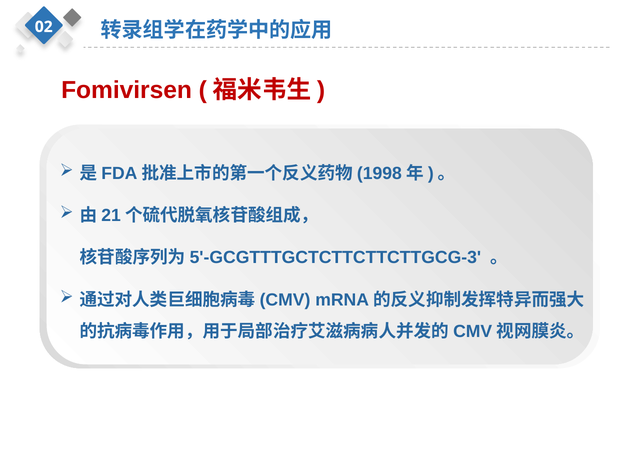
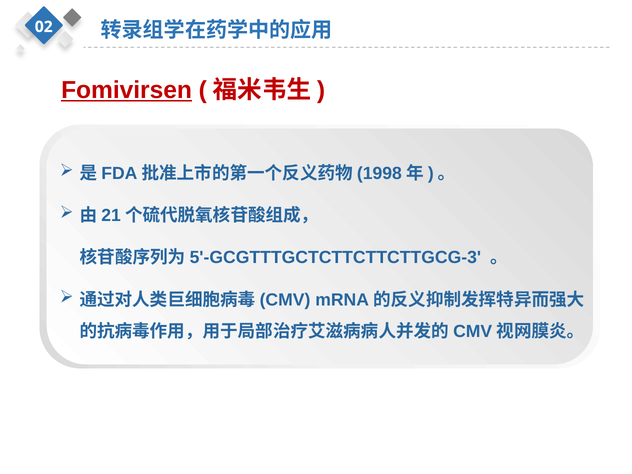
Fomivirsen underline: none -> present (127, 90)
